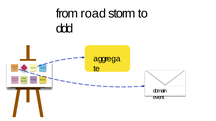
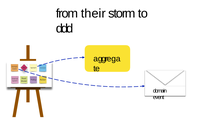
road: road -> their (93, 14)
